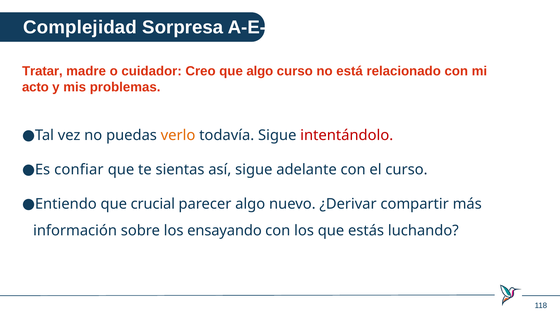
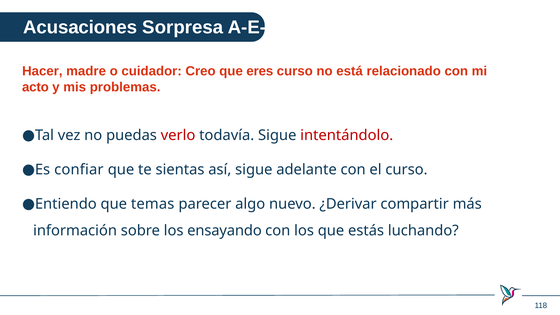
Complejidad: Complejidad -> Acusaciones (80, 27)
Tratar: Tratar -> Hacer (42, 71)
que algo: algo -> eres (260, 71)
verlo colour: orange -> red (178, 135)
crucial: crucial -> temas (153, 204)
